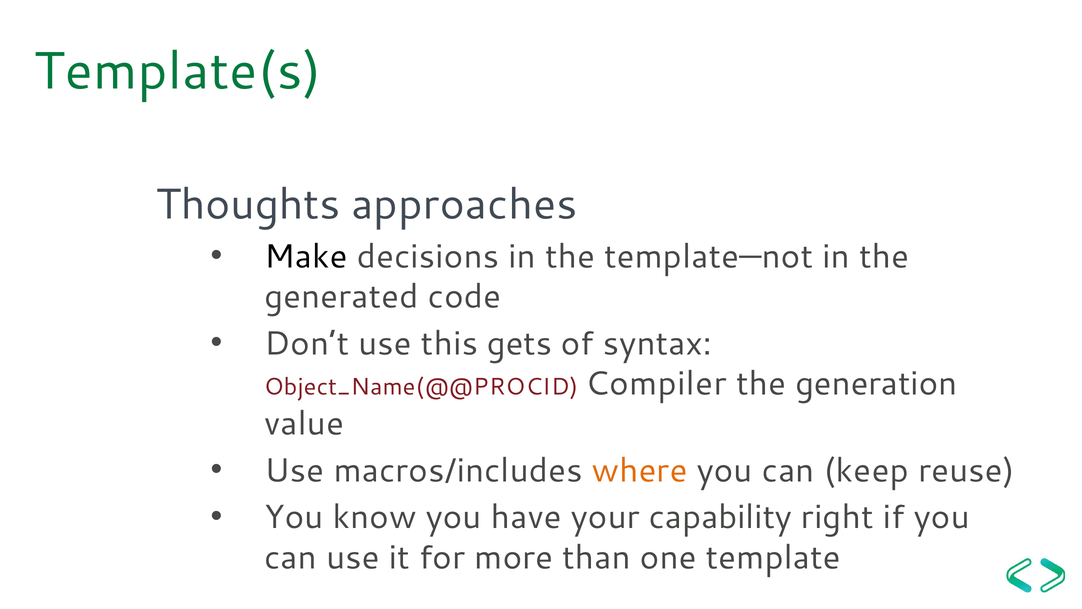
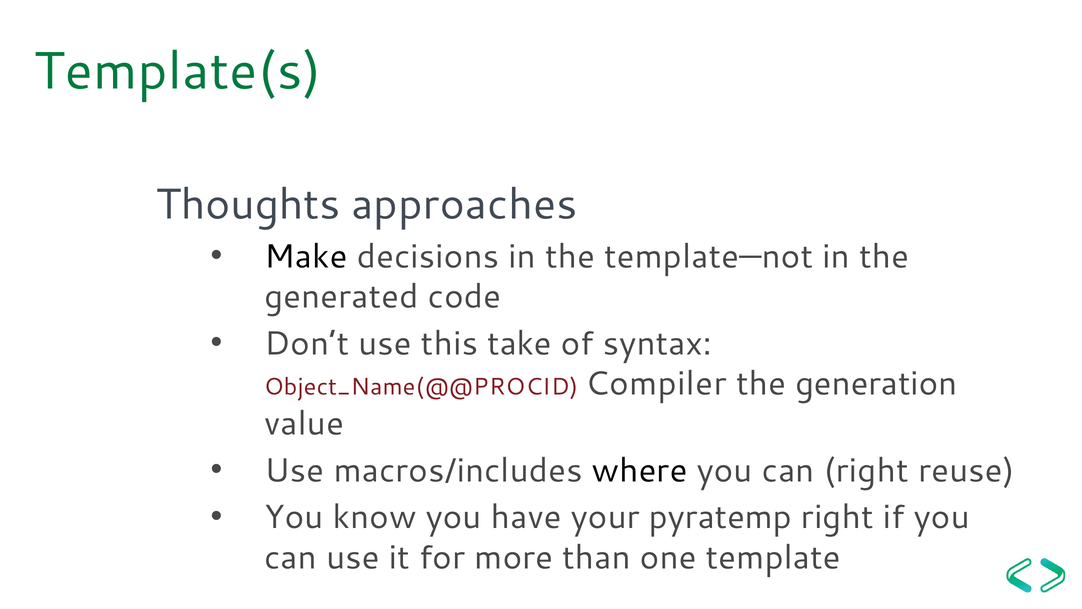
gets: gets -> take (520, 343)
where colour: orange -> black (640, 470)
can keep: keep -> right (866, 470)
capability: capability -> pyratemp (721, 517)
